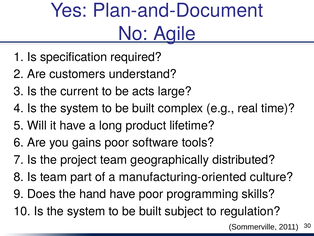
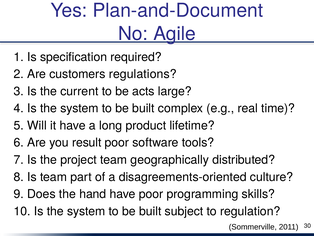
understand: understand -> regulations (143, 74)
gains: gains -> result (87, 142)
manufacturing-oriented: manufacturing-oriented -> disagreements-oriented (183, 177)
